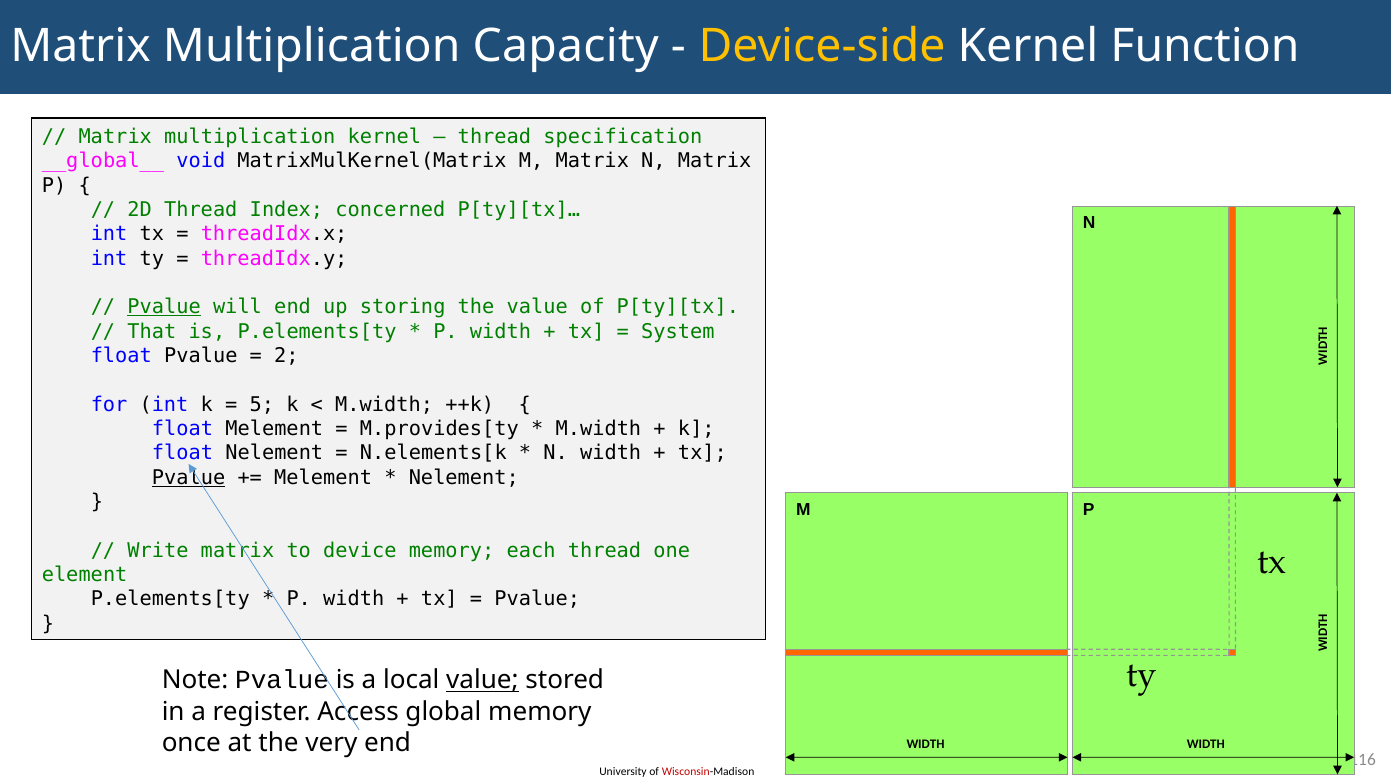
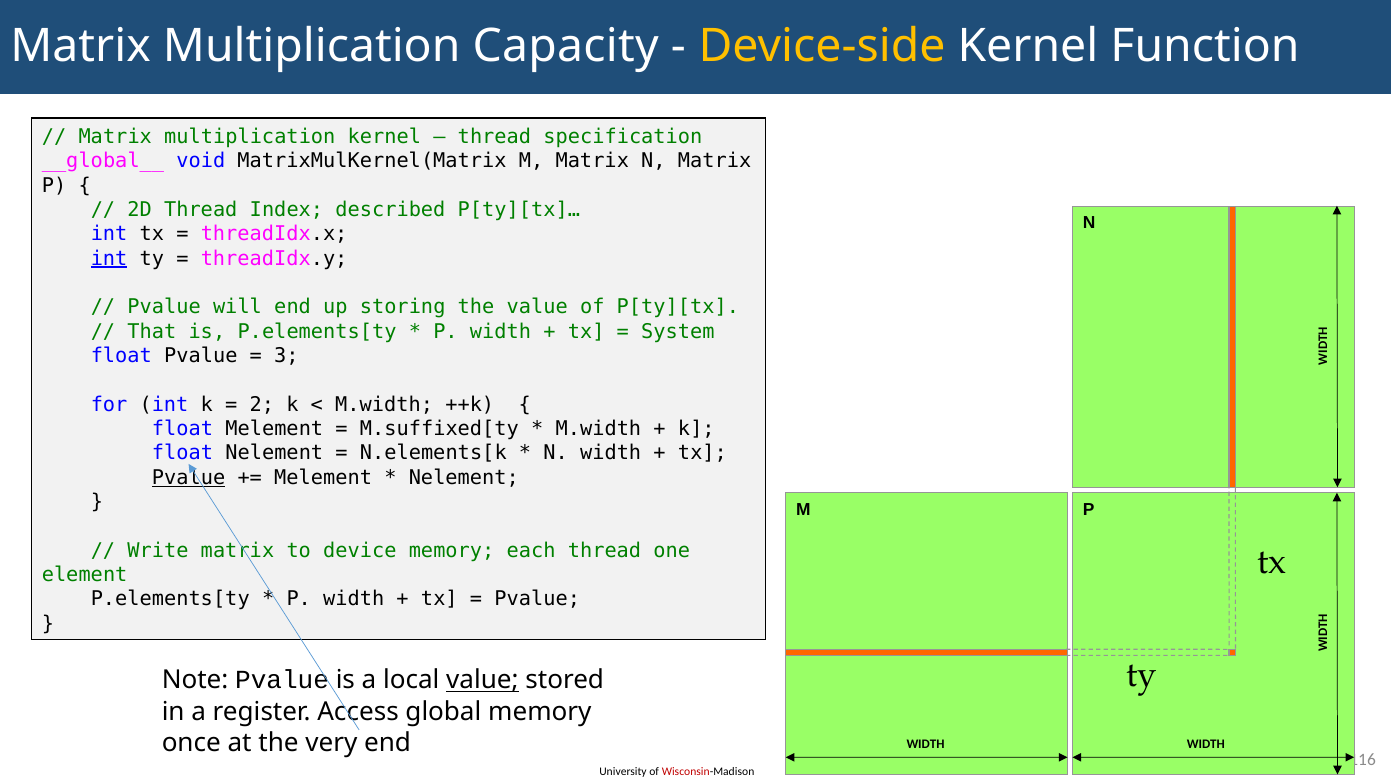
concerned: concerned -> described (390, 210)
int underline: none -> present (109, 259)
Pvalue underline: present -> none (164, 307)
2: 2 -> 3 (286, 356)
5: 5 -> 2 (262, 405)
M.provides[ty: M.provides[ty -> M.suffixed[ty (439, 429)
